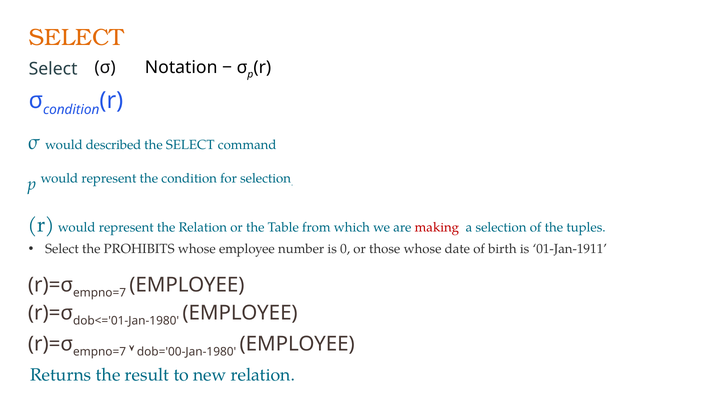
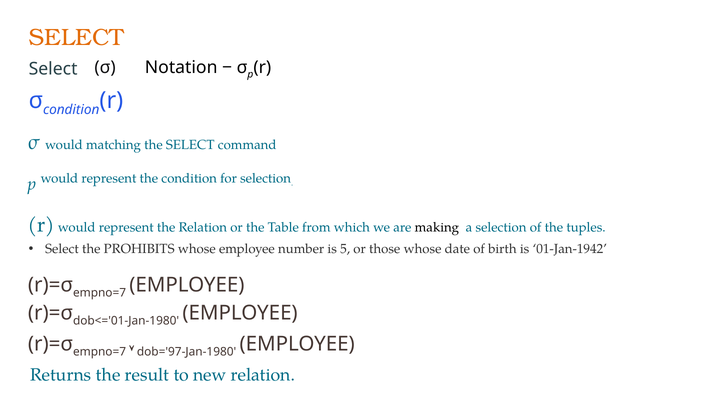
described: described -> matching (113, 145)
making colour: red -> black (437, 227)
0: 0 -> 5 (345, 249)
01-Jan-1911: 01-Jan-1911 -> 01-Jan-1942 (570, 249)
dob='00-Jan-1980: dob='00-Jan-1980 -> dob='97-Jan-1980 (187, 352)
